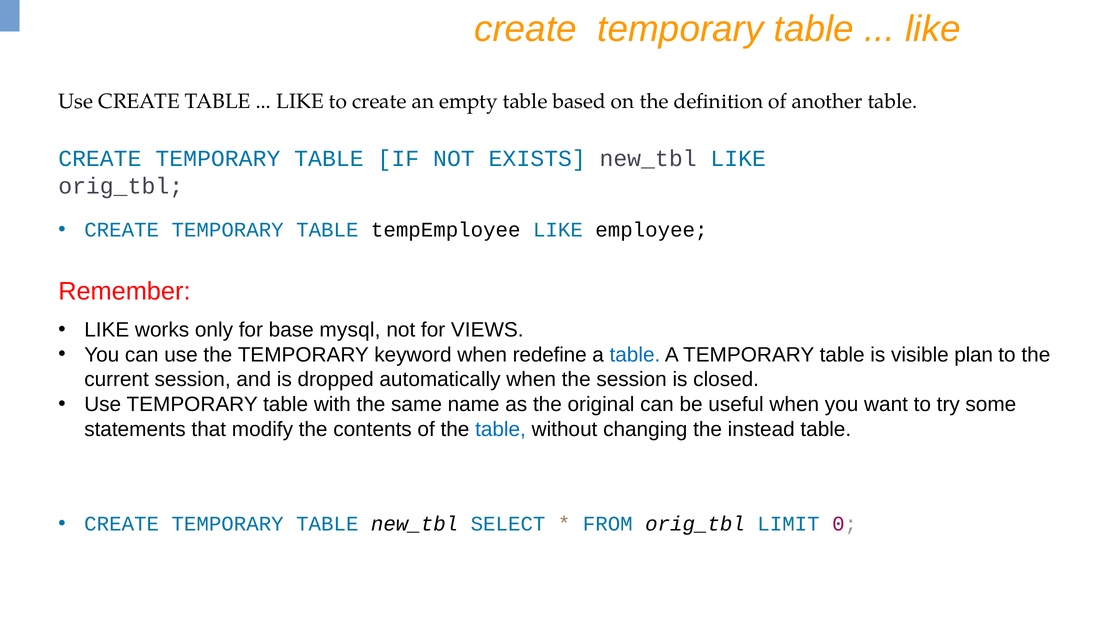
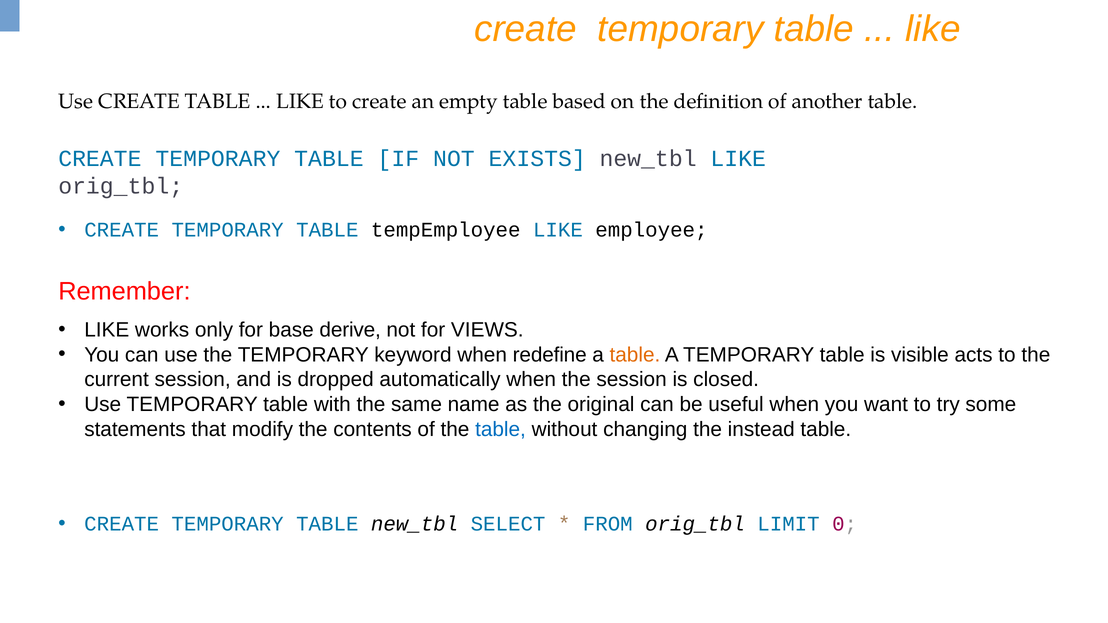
mysql: mysql -> derive (350, 330)
table colour: blue -> orange (635, 355)
plan: plan -> acts (974, 355)
